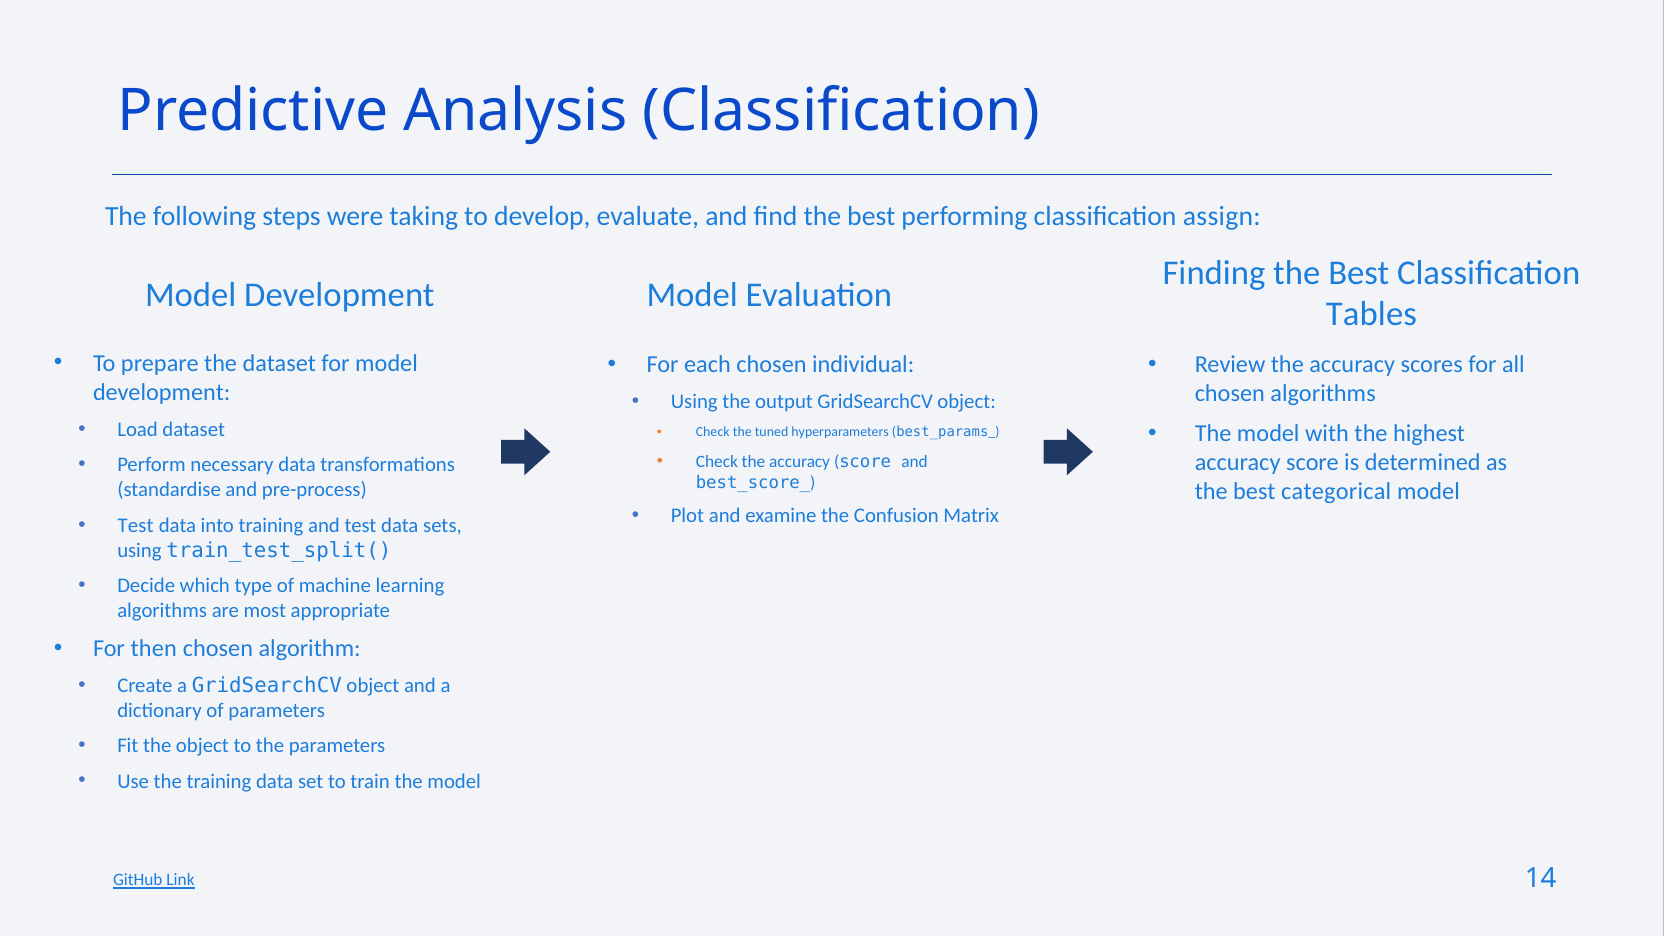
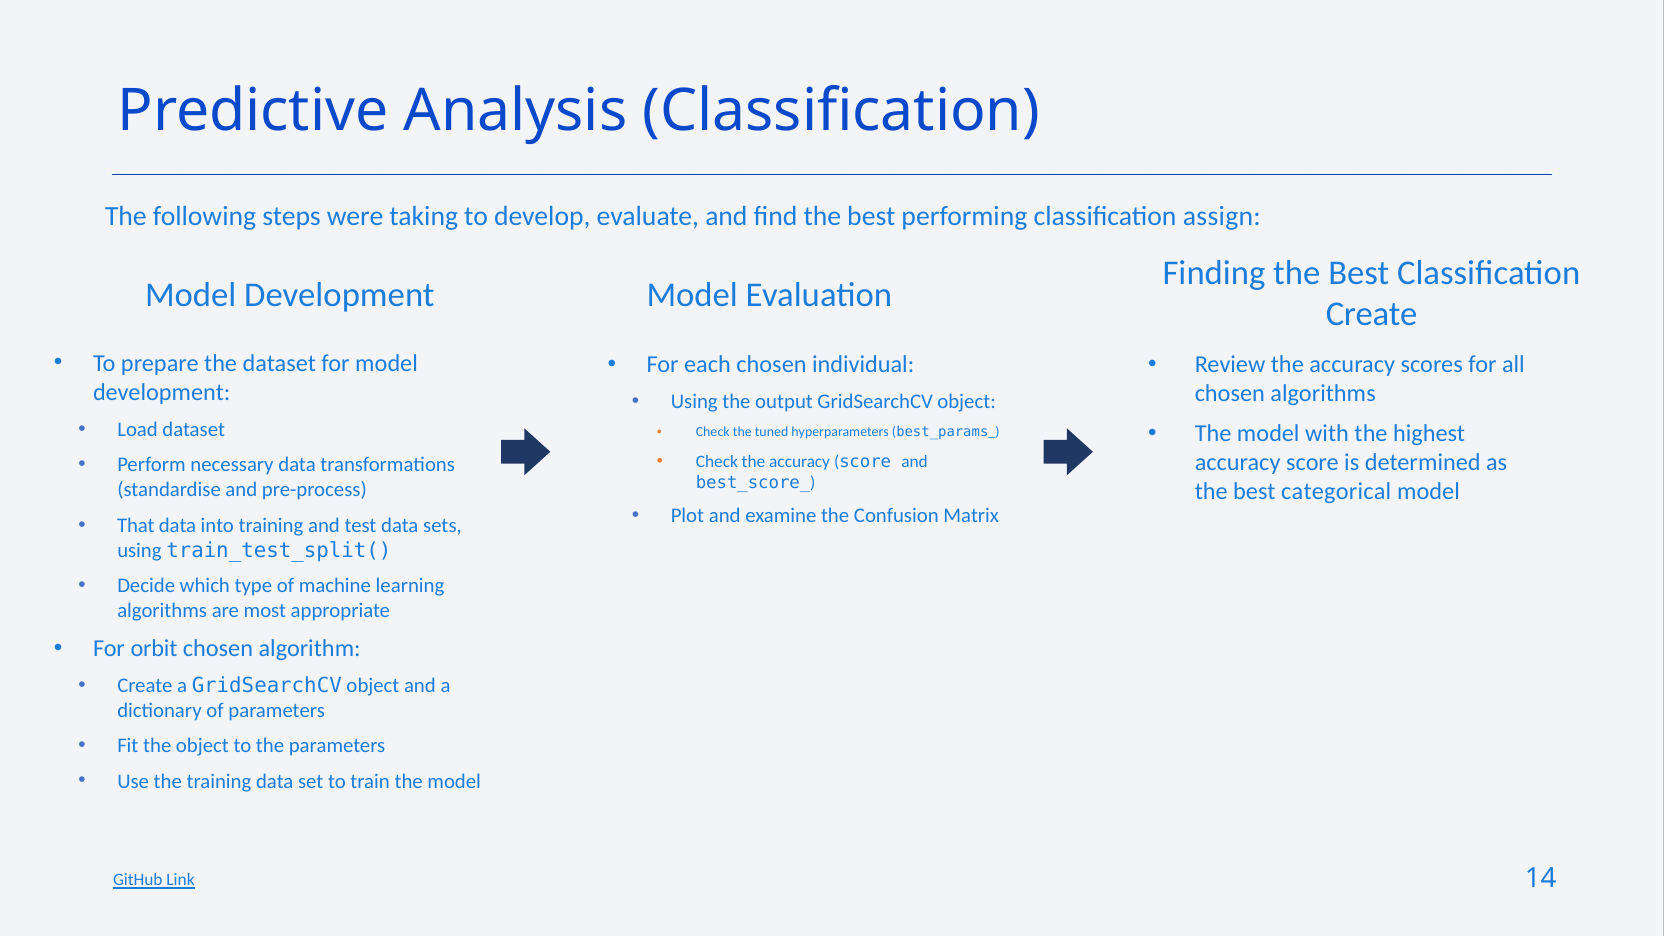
Tables: Tables -> Create (1372, 314)
Test: Test -> That (136, 525)
then: then -> orbit (154, 648)
